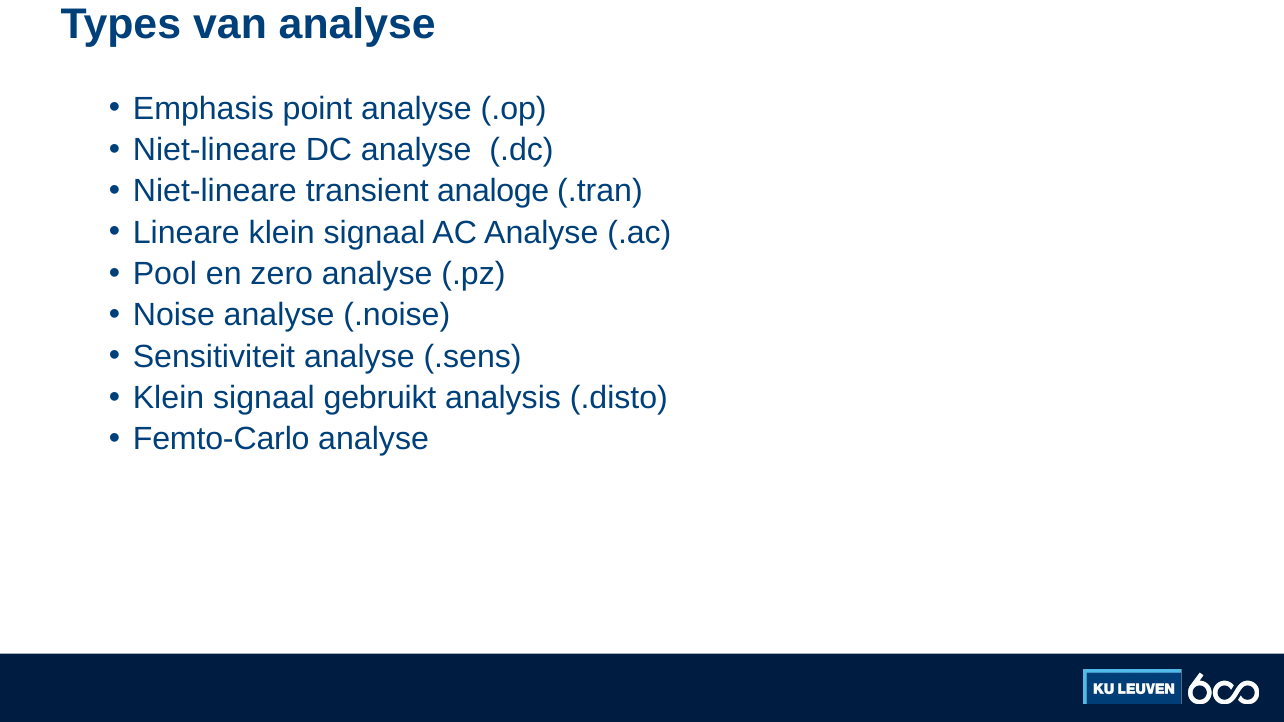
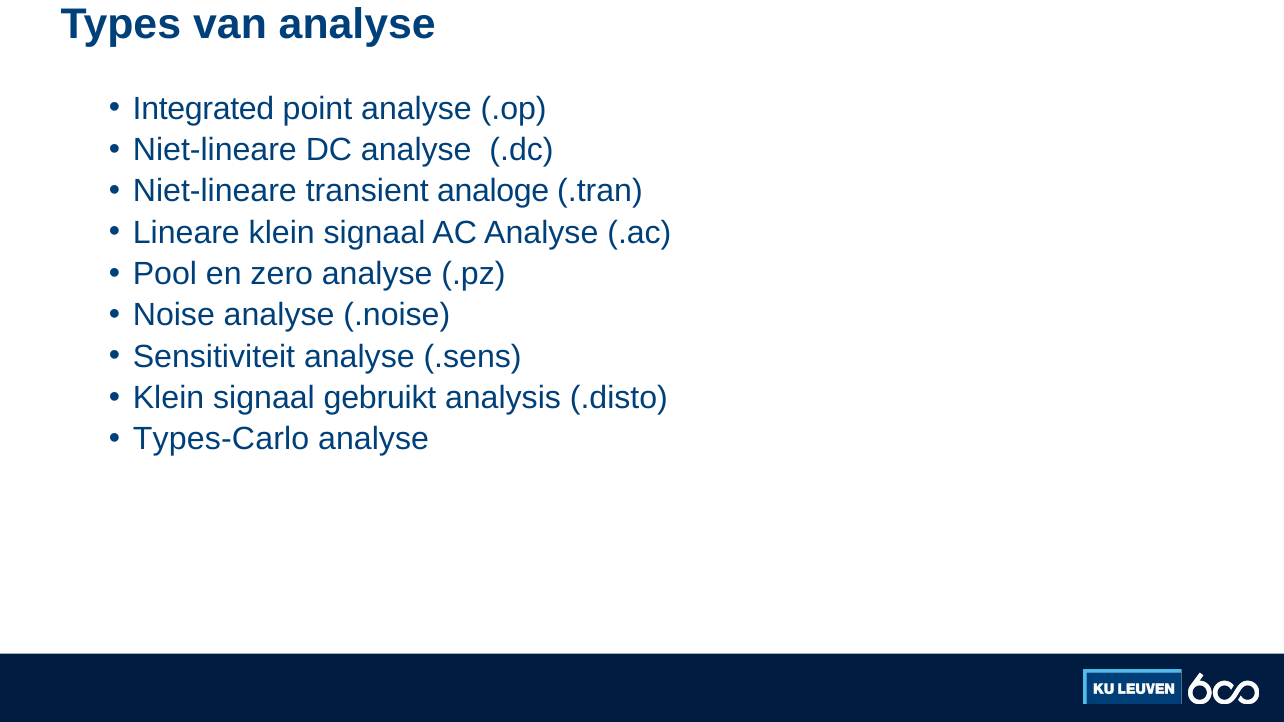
Emphasis: Emphasis -> Integrated (204, 109)
Femto-Carlo: Femto-Carlo -> Types-Carlo (221, 439)
